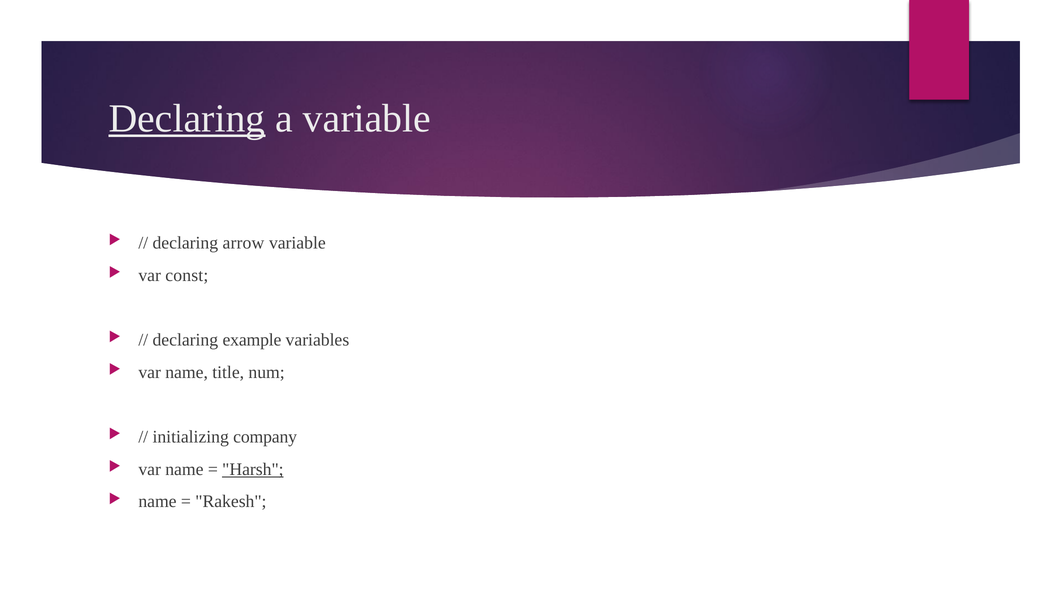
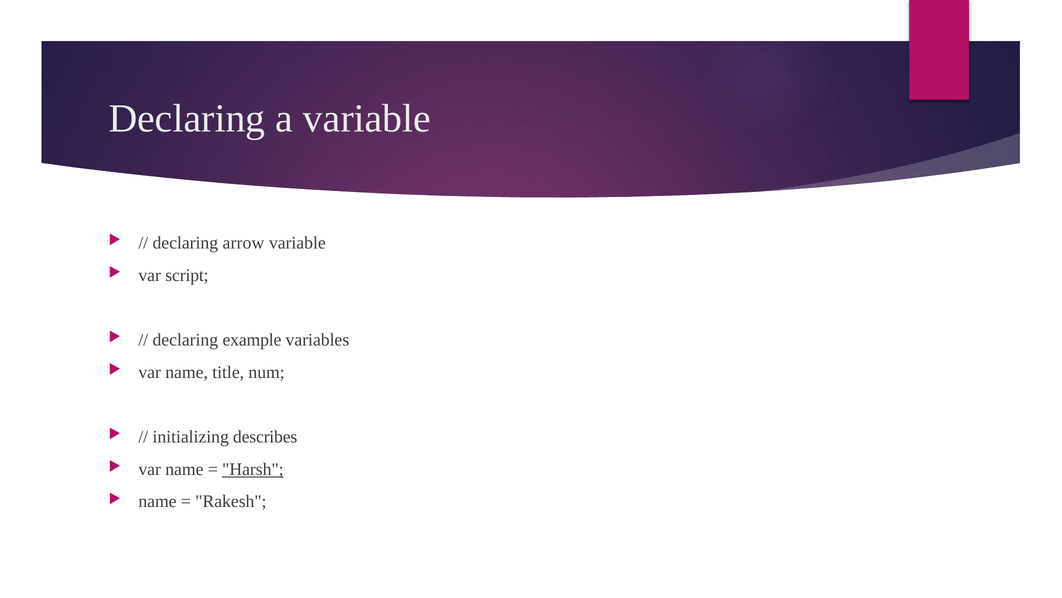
Declaring underline: present -> none (187, 118)
const: const -> script (187, 275)
company: company -> describes (265, 436)
